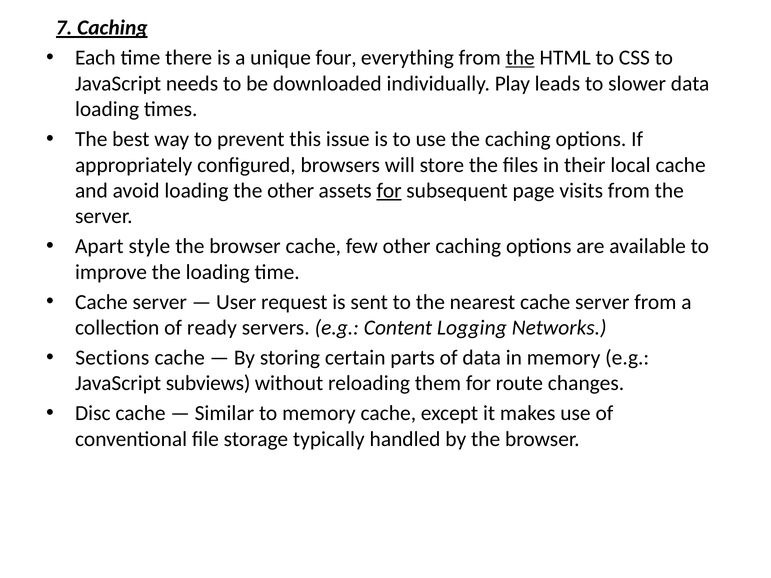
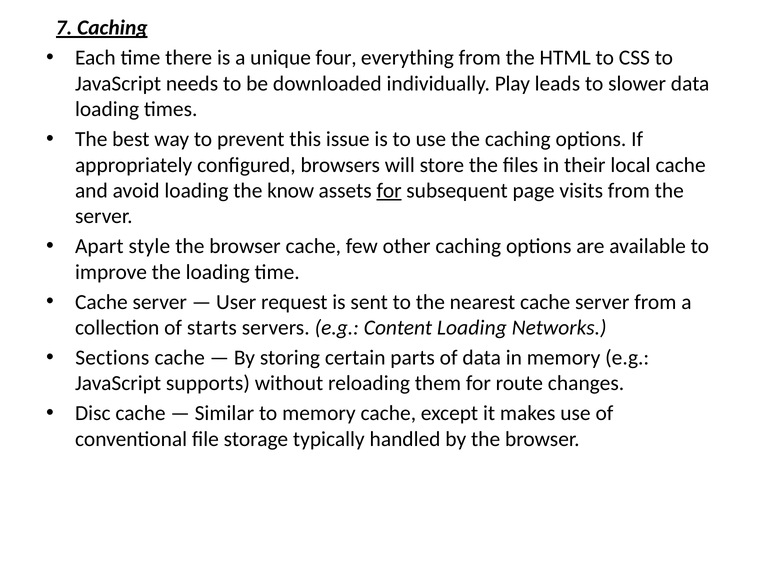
the underline: present -> none (520, 58)
the other: other -> know (291, 191)
ready: ready -> starts (212, 328)
Content Logging: Logging -> Loading (472, 328)
subviews: subviews -> supports (208, 384)
